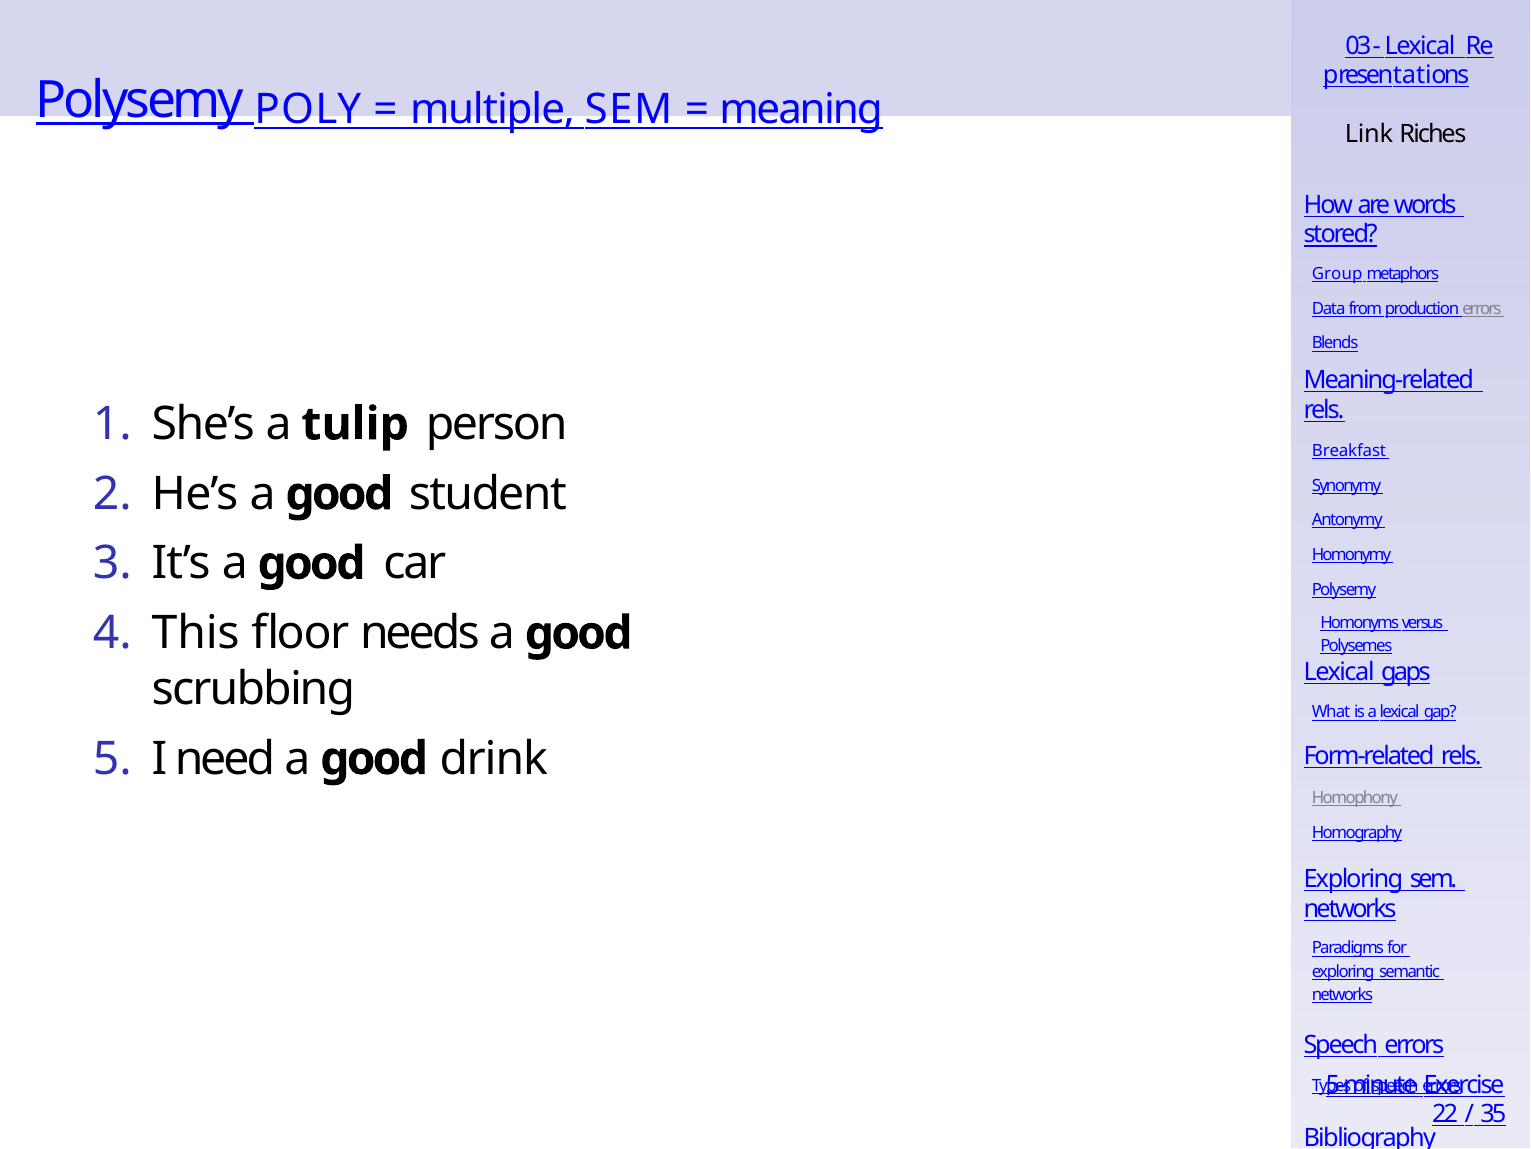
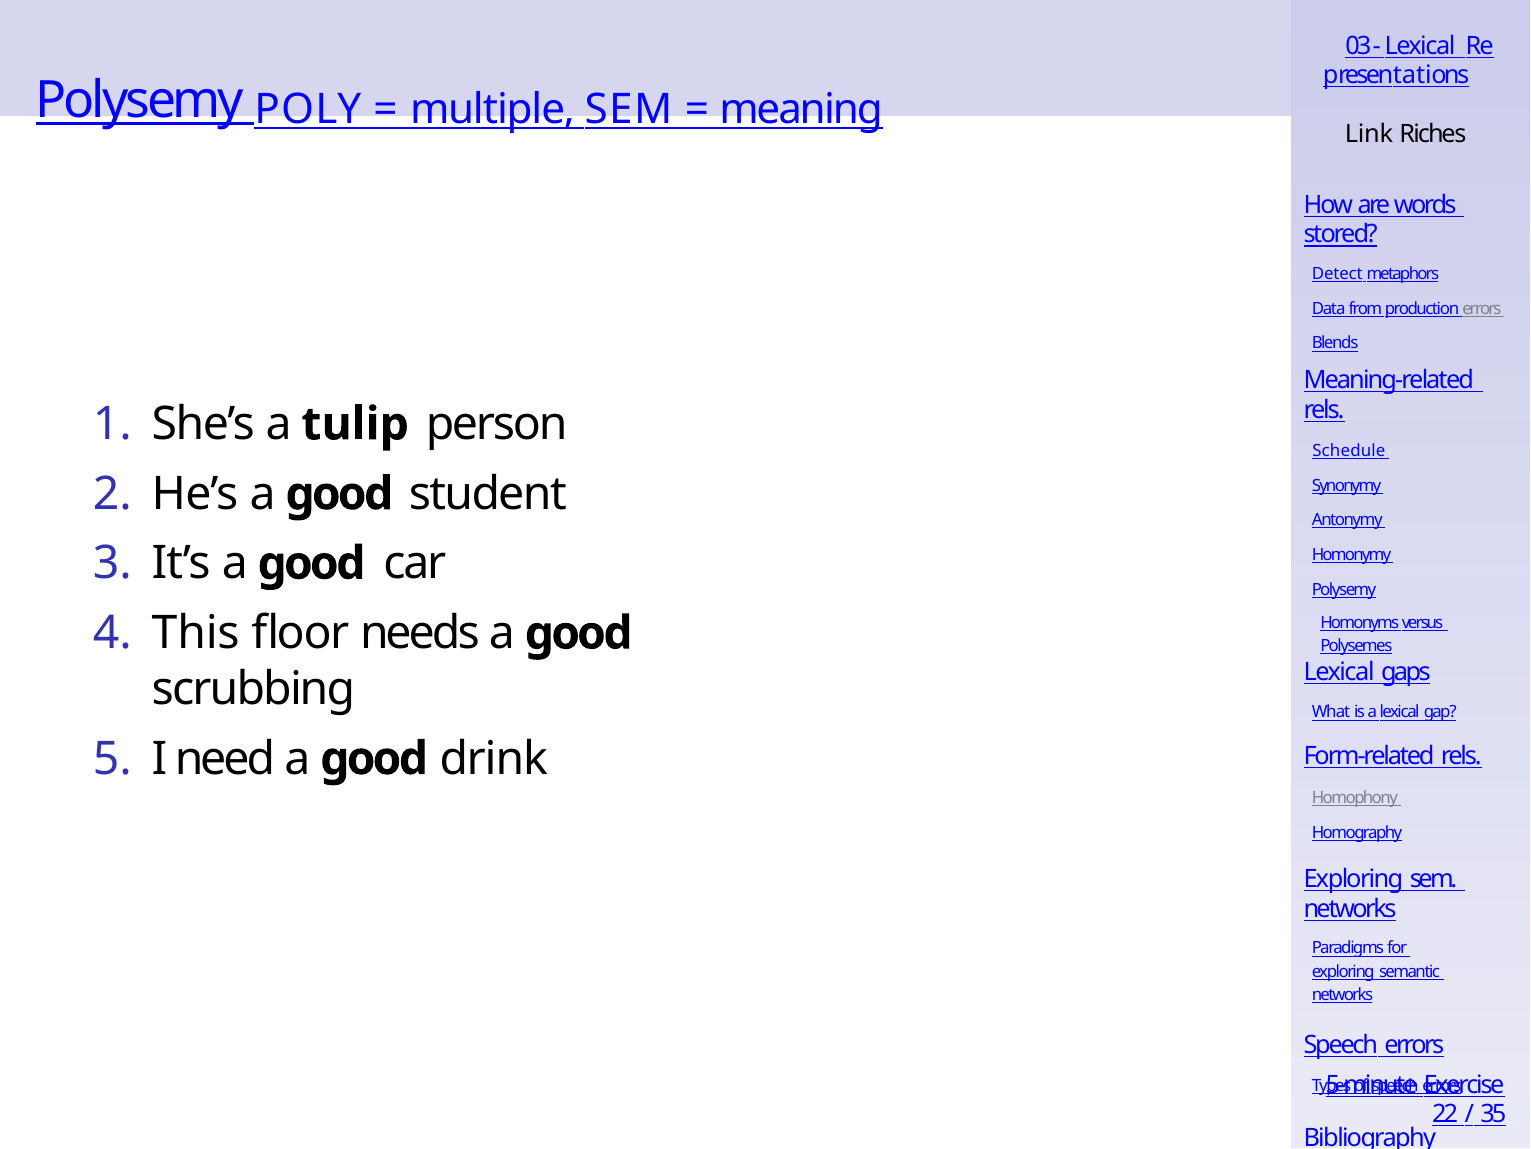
Group: Group -> Detect (1337, 274)
Breakfast: Breakfast -> Schedule (1349, 451)
